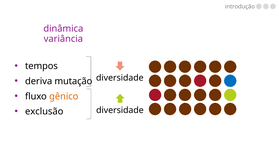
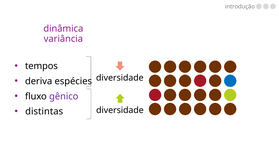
mutação: mutação -> espécies (73, 81)
gênico colour: orange -> purple (64, 96)
exclusão: exclusão -> distintas (44, 111)
